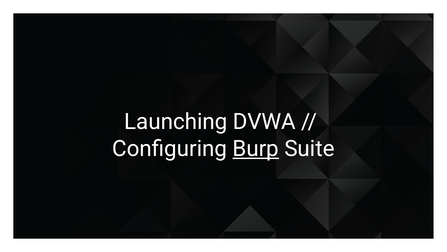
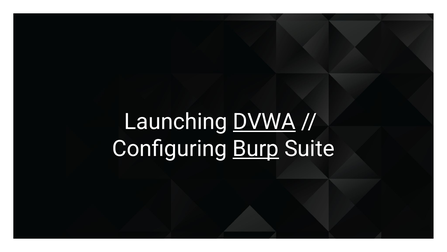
DVWA underline: none -> present (264, 122)
